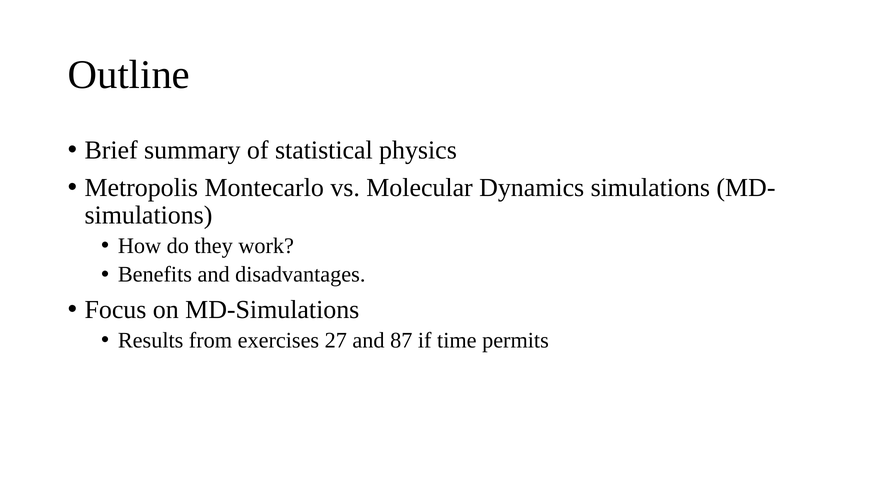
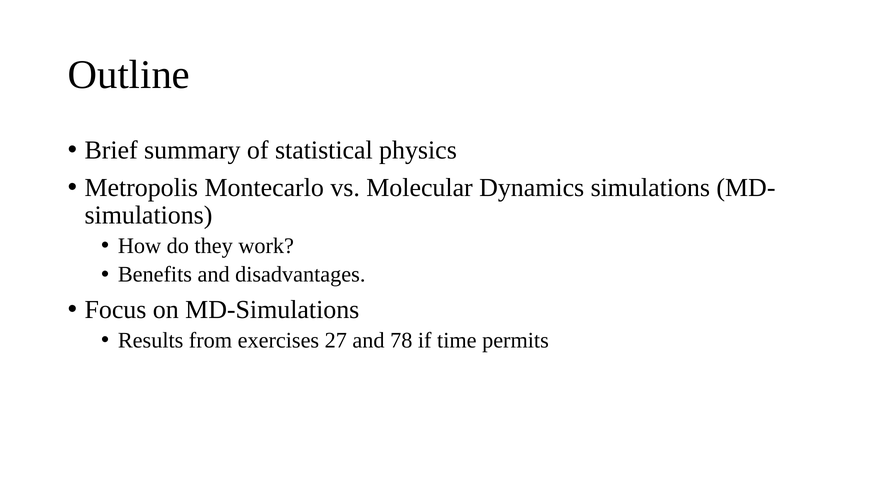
87: 87 -> 78 (401, 341)
